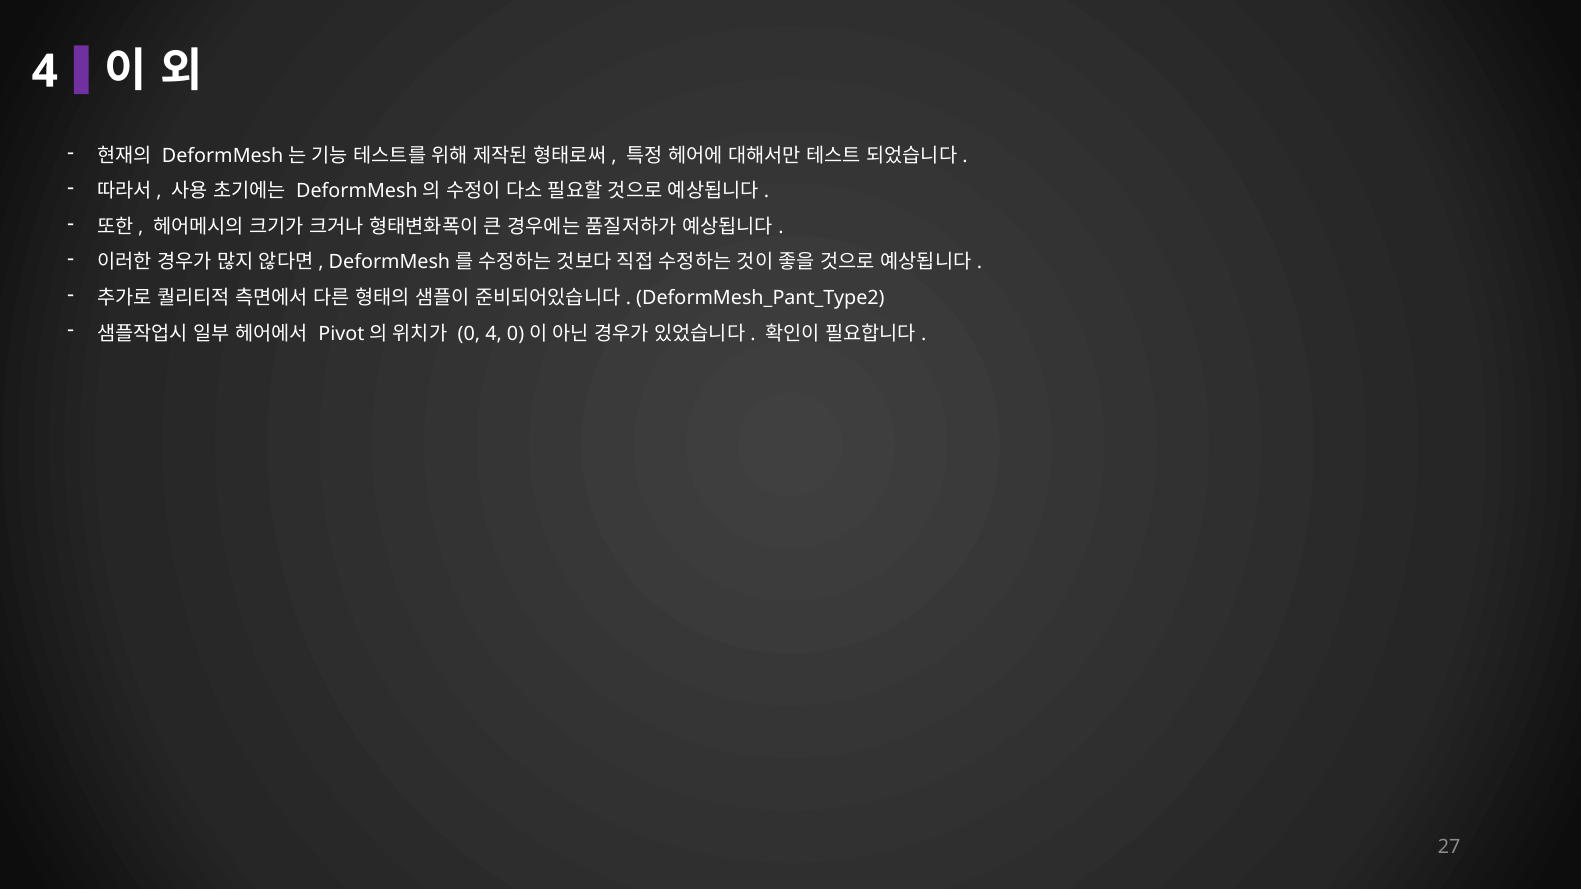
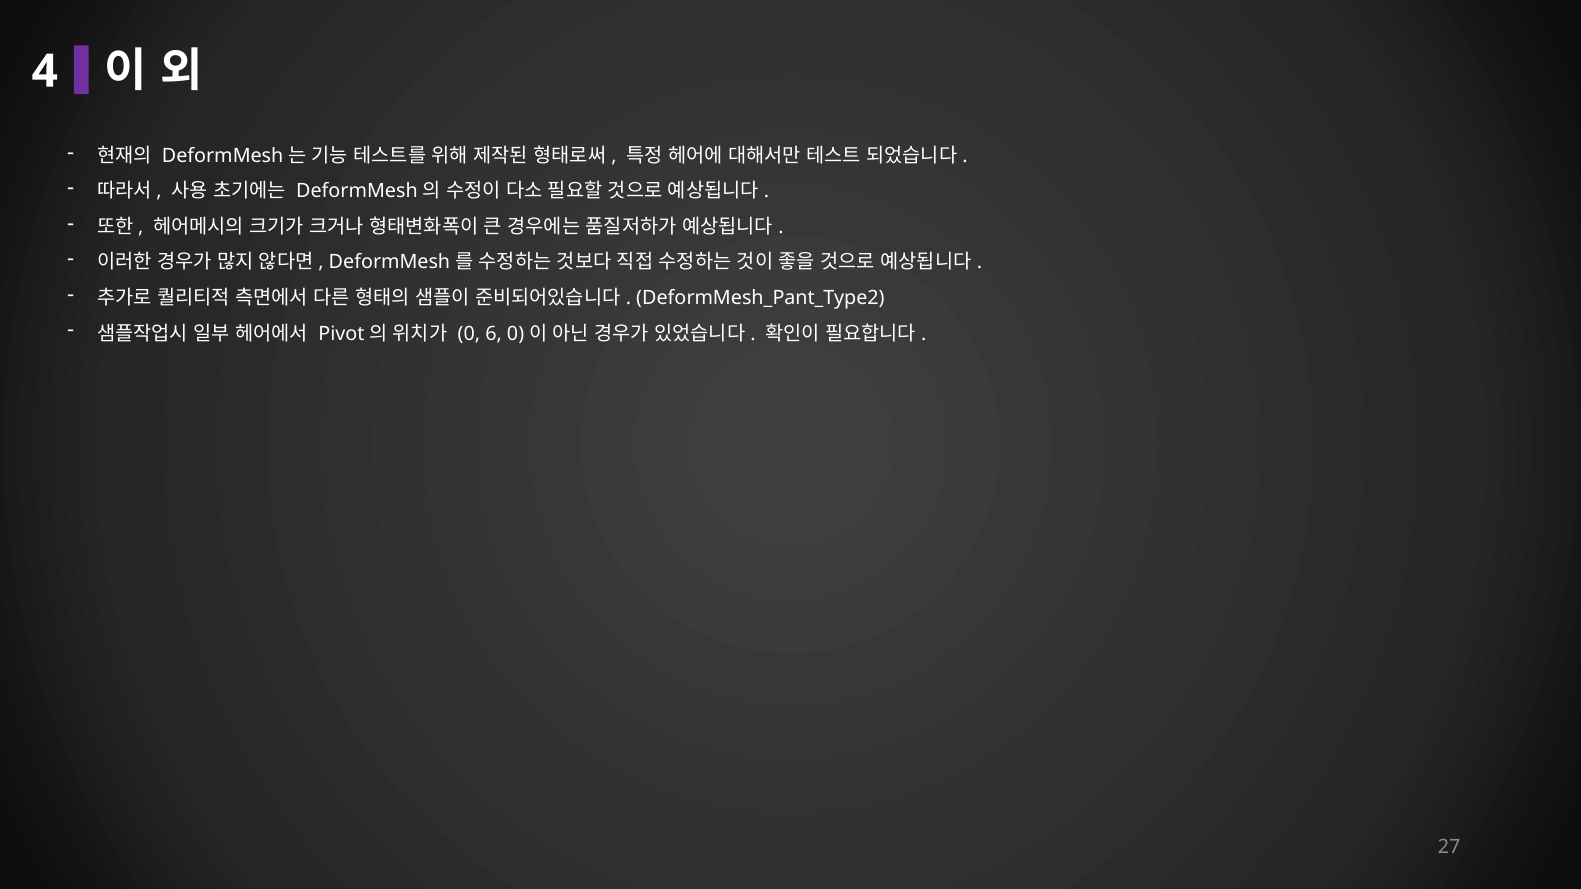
0 4: 4 -> 6 (494, 334)
